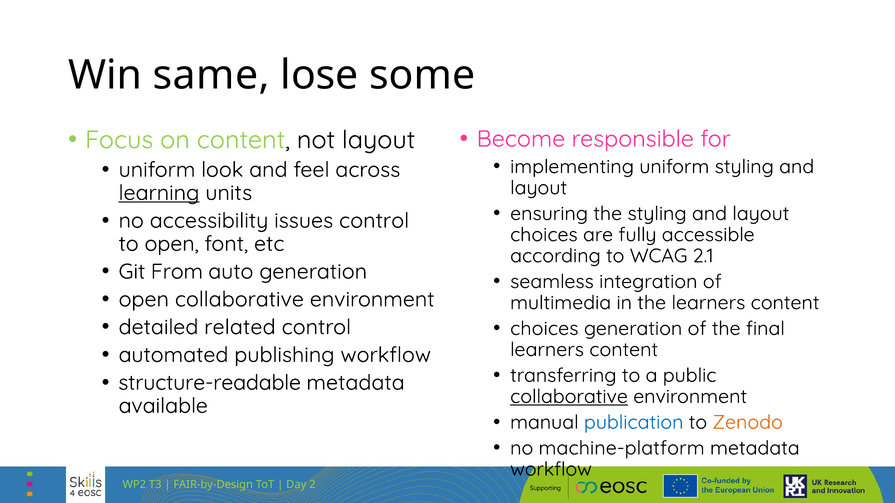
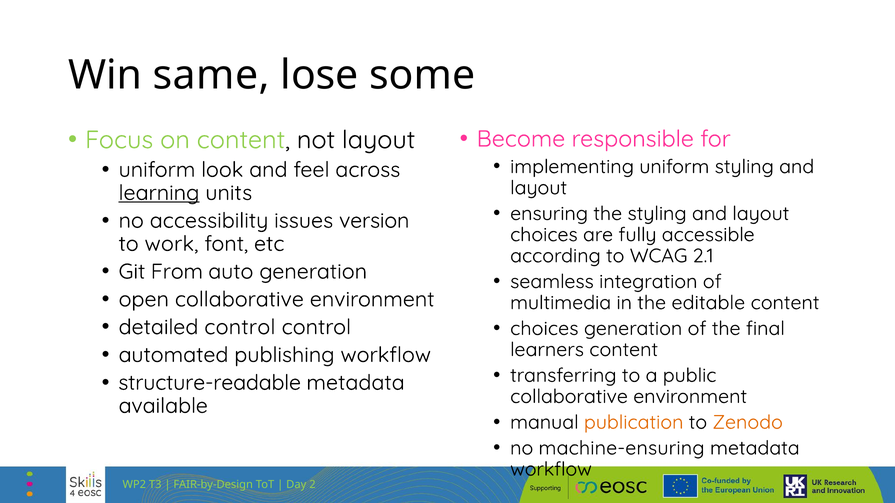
issues control: control -> version (374, 221)
to open: open -> work (171, 244)
the learners: learners -> editable (708, 303)
detailed related: related -> control (240, 327)
collaborative underline: present -> none (569, 397)
publication colour: blue -> orange (634, 423)
machine-platform: machine-platform -> machine-ensuring (622, 448)
